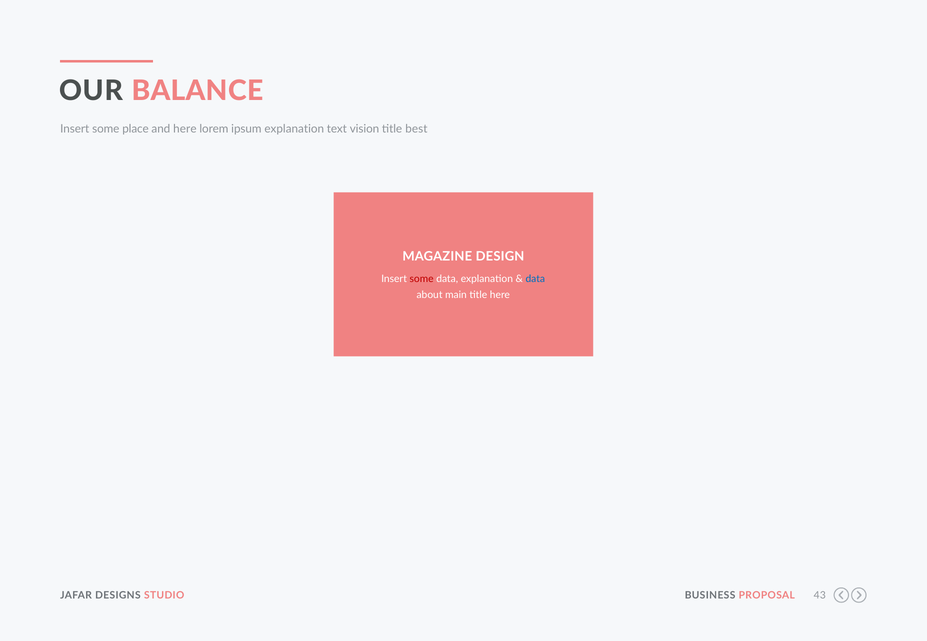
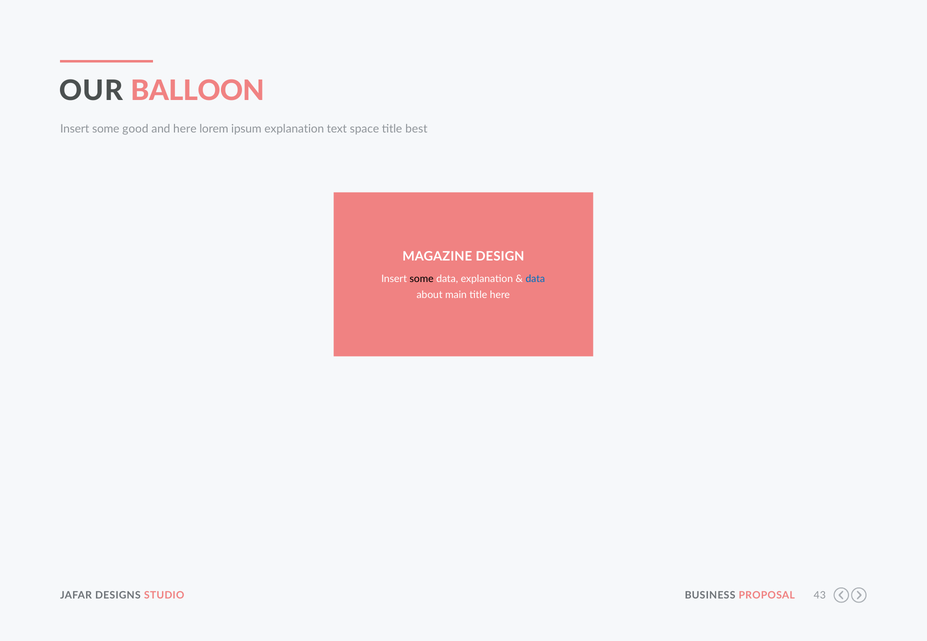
BALANCE: BALANCE -> BALLOON (198, 91)
place: place -> good (135, 129)
vision: vision -> space (364, 129)
some colour: red -> black (422, 279)
